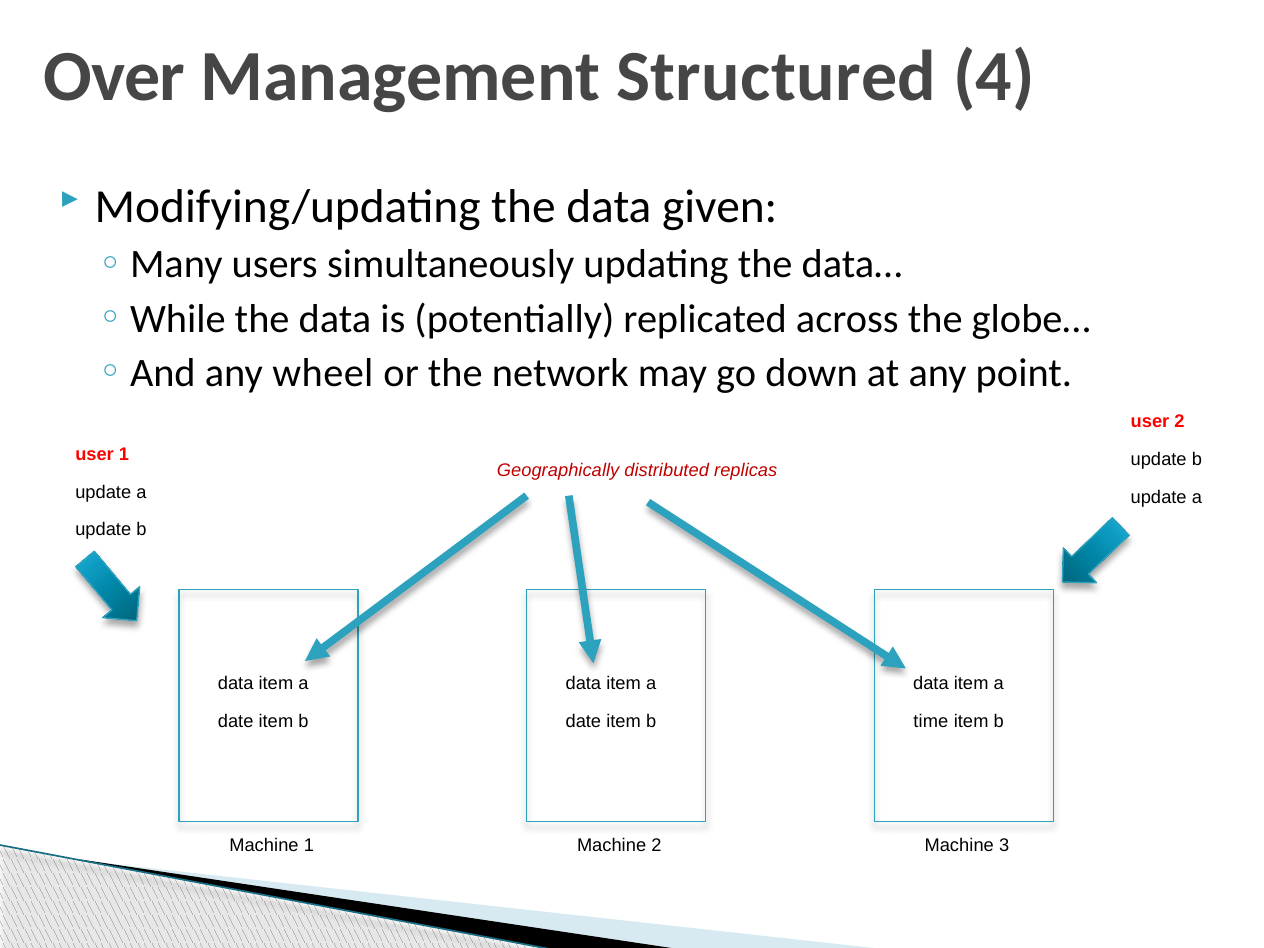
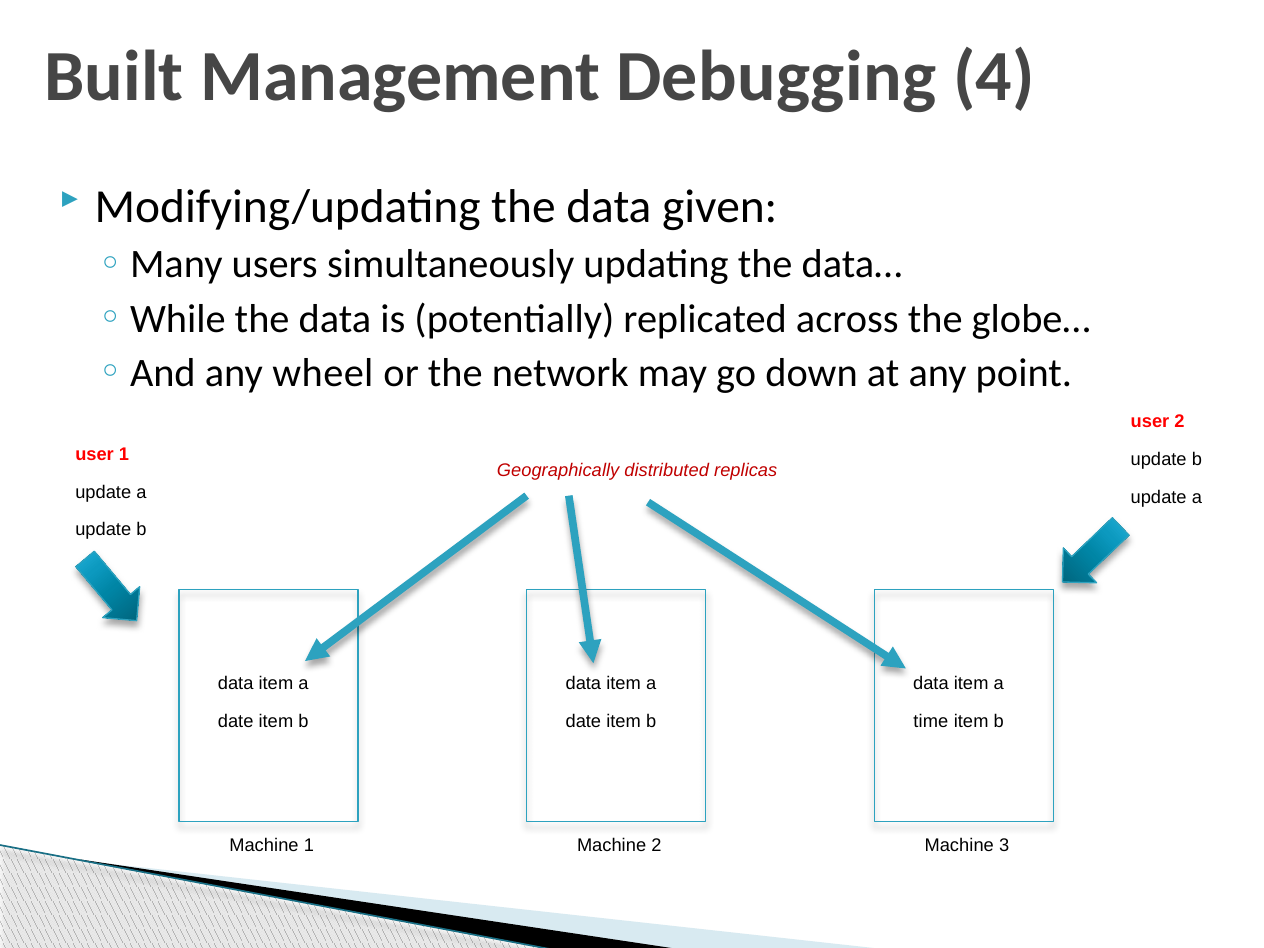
Over: Over -> Built (114, 77)
Structured: Structured -> Debugging (776, 77)
